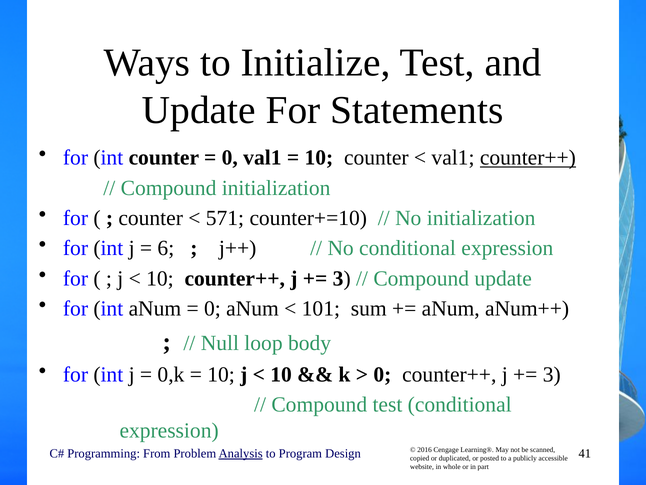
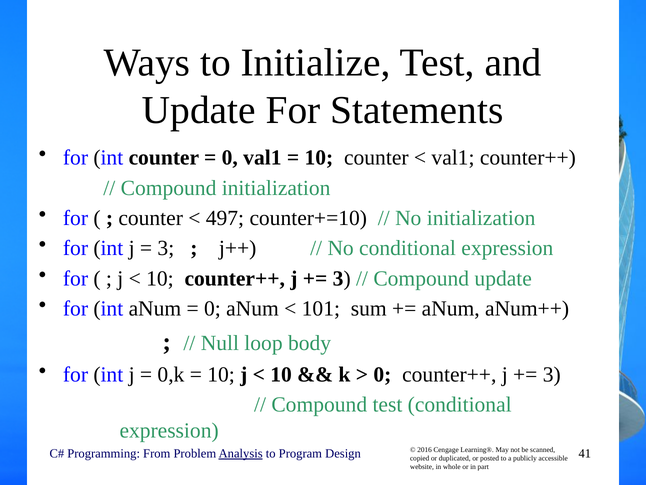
counter++ underline: present -> none (528, 158)
571: 571 -> 497 (225, 218)
6: 6 -> 3 (166, 248)
